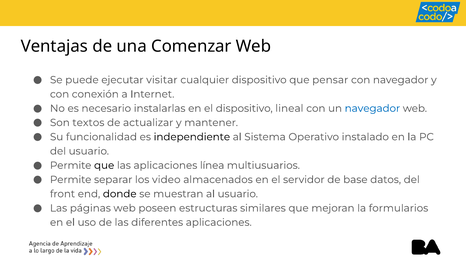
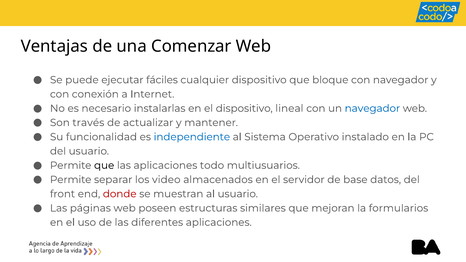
visitar: visitar -> fáciles (162, 80)
pensar: pensar -> bloque (330, 80)
textos: textos -> través (88, 123)
independiente colour: black -> blue (192, 137)
línea: línea -> todo (212, 165)
donde colour: black -> red (120, 194)
